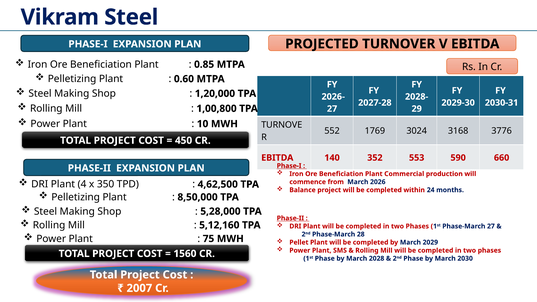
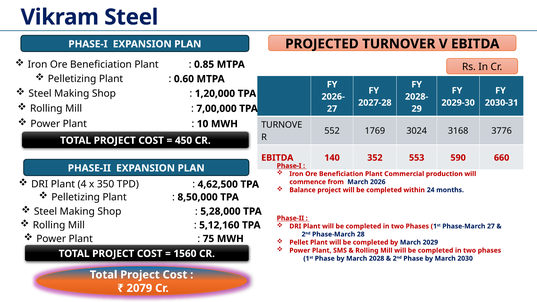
1,00,800: 1,00,800 -> 7,00,000 (217, 109)
2007: 2007 -> 2079 (139, 288)
